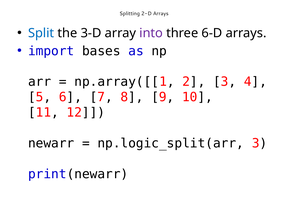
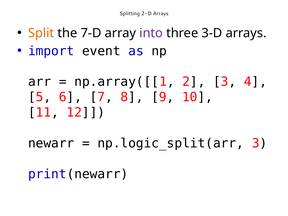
Split colour: blue -> orange (41, 33)
3-D: 3-D -> 7-D (91, 33)
6-D: 6-D -> 3-D (212, 33)
bases: bases -> event (101, 51)
